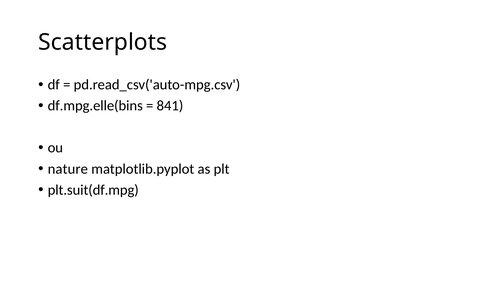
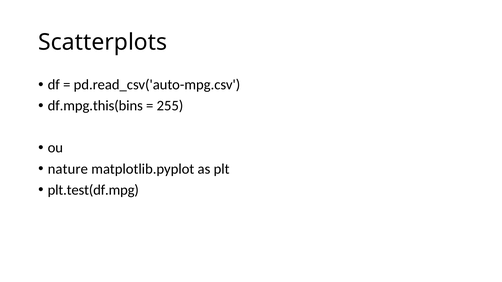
df.mpg.elle(bins: df.mpg.elle(bins -> df.mpg.this(bins (95, 106)
841: 841 -> 255 (170, 106)
plt.suit(df.mpg: plt.suit(df.mpg -> plt.test(df.mpg (93, 190)
